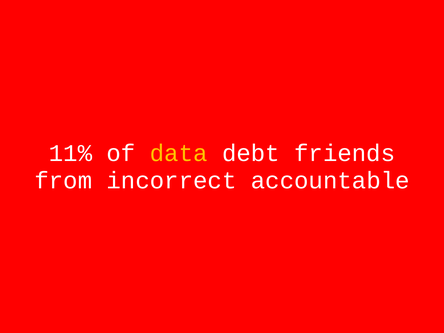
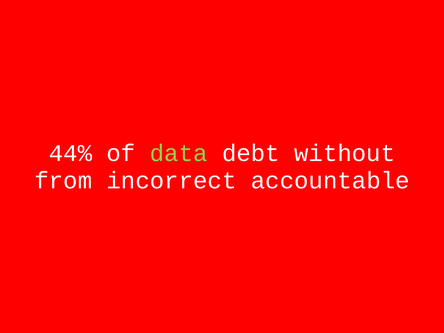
11%: 11% -> 44% (70, 153)
data colour: yellow -> light green (179, 153)
friends: friends -> without (345, 153)
